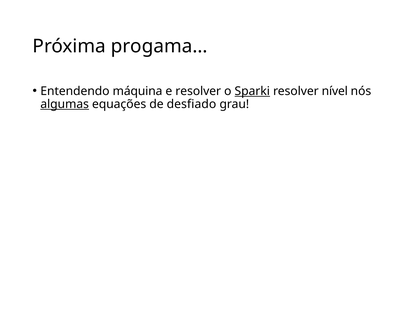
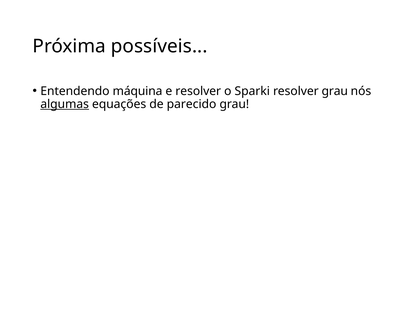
progama: progama -> possíveis (159, 46)
Sparki underline: present -> none (252, 91)
resolver nível: nível -> grau (335, 91)
desfiado: desfiado -> parecido (192, 104)
